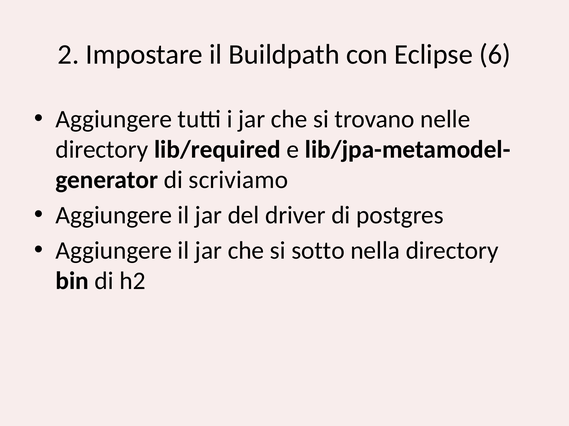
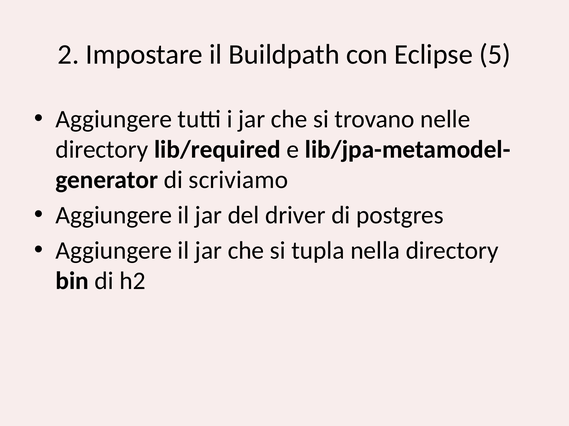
6: 6 -> 5 (495, 55)
sotto: sotto -> tupla (318, 251)
